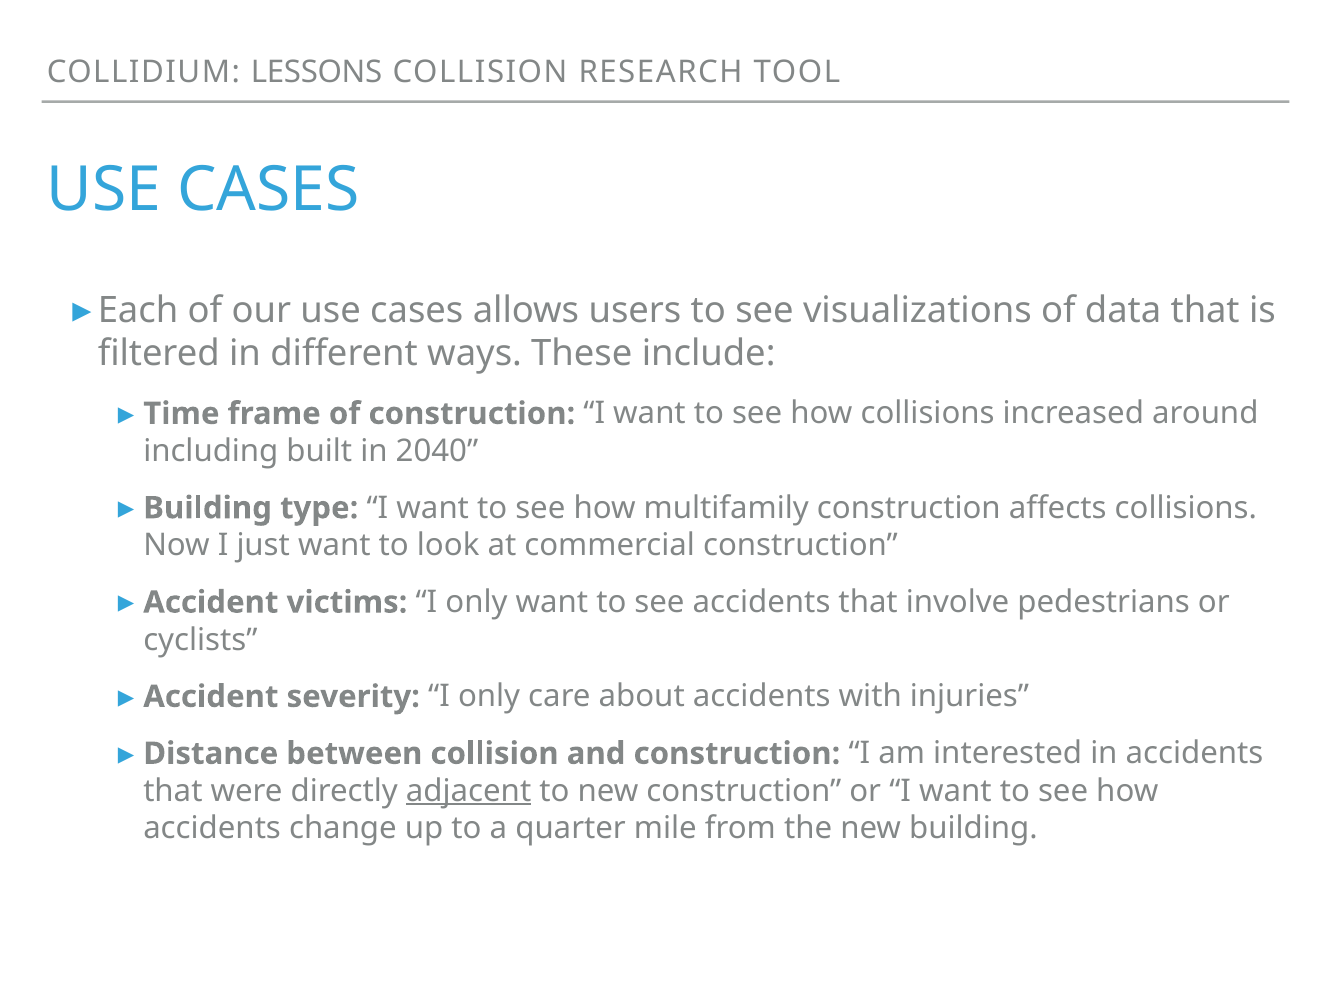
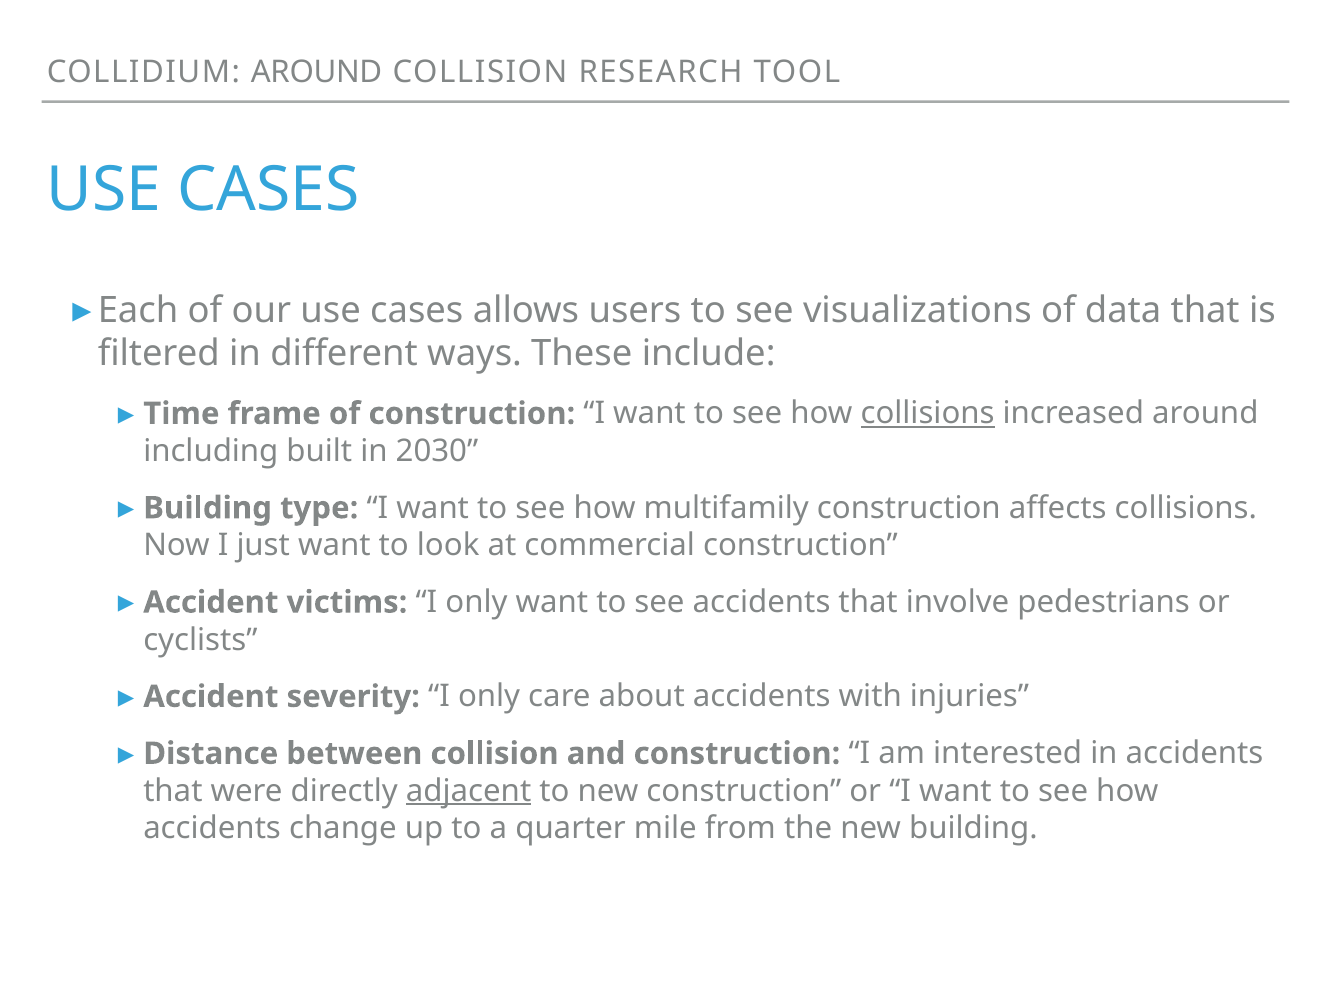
COLLIDIUM LESSONS: LESSONS -> AROUND (317, 72)
collisions underline: none -> present (928, 414)
2040: 2040 -> 2030 (437, 451)
